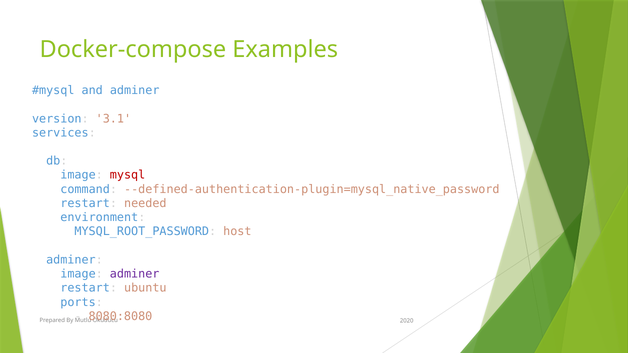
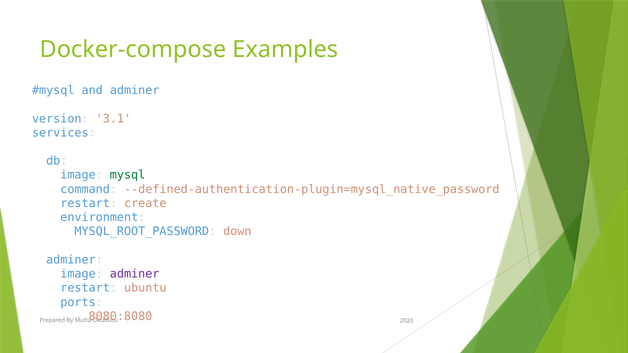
mysql colour: red -> green (128, 175)
needed: needed -> create (145, 203)
host: host -> down (237, 232)
